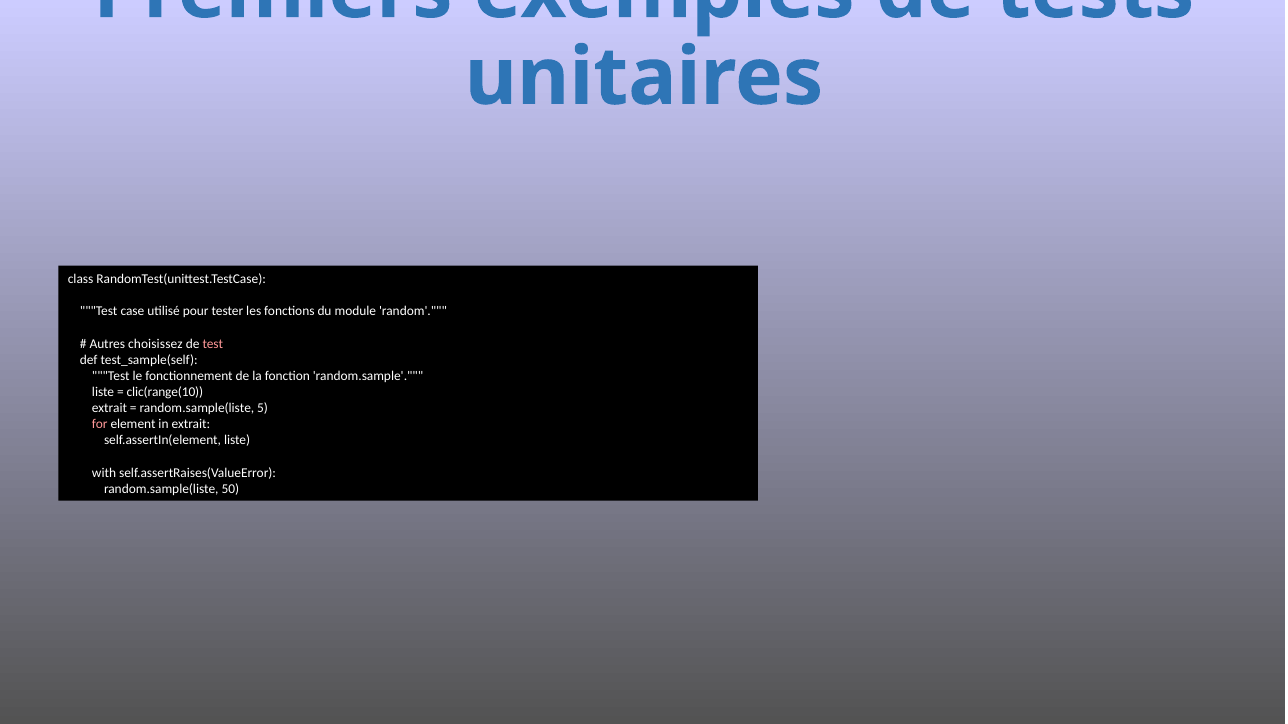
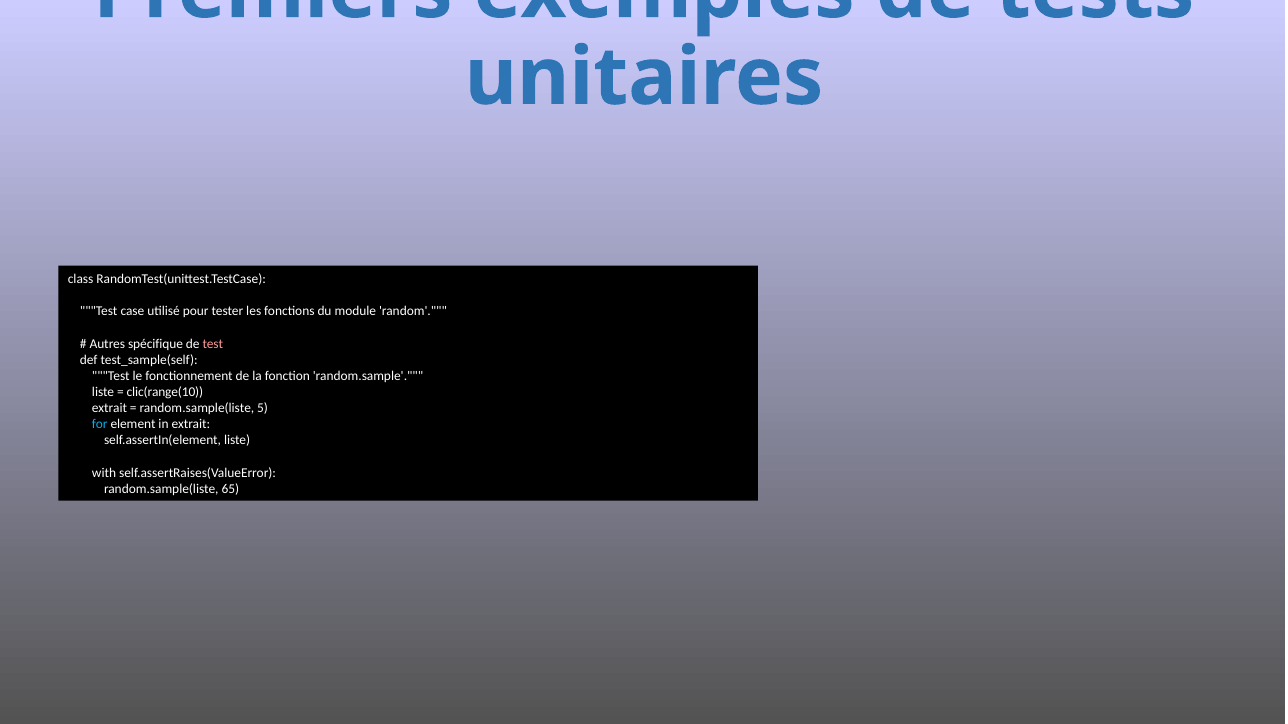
choisissez: choisissez -> spécifique (156, 344)
for colour: pink -> light blue (100, 425)
50: 50 -> 65 (230, 489)
